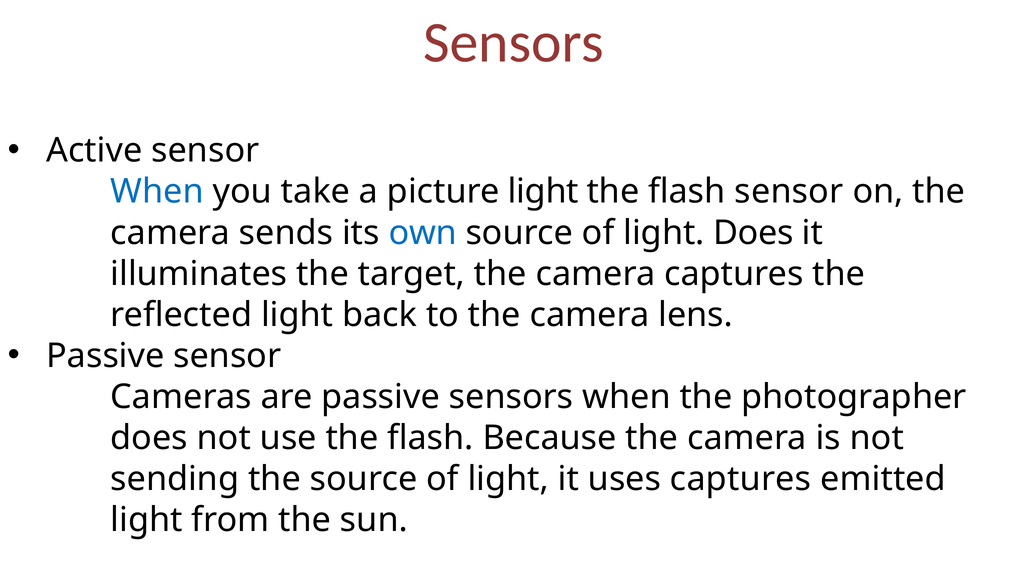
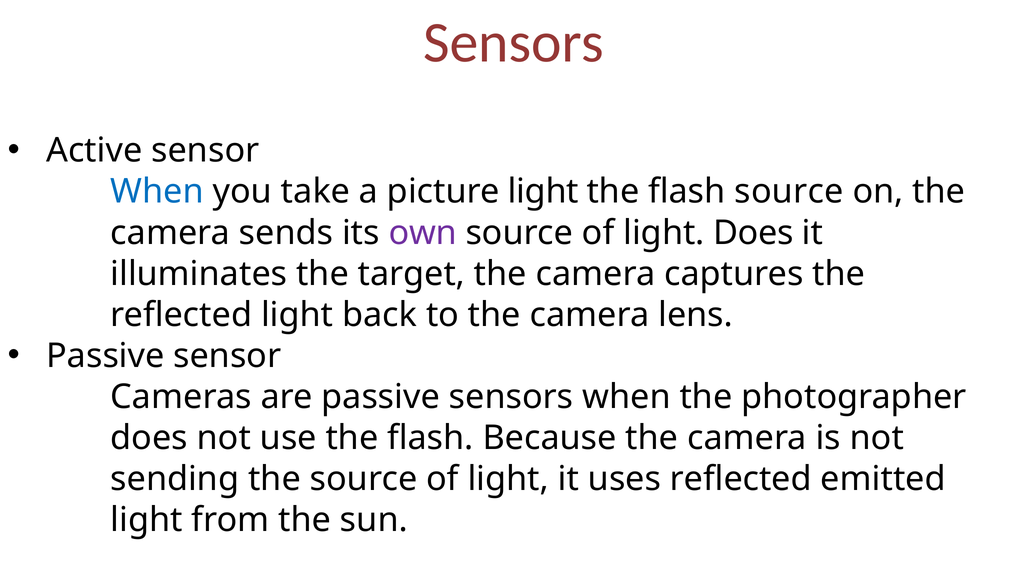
flash sensor: sensor -> source (789, 192)
own colour: blue -> purple (423, 233)
uses captures: captures -> reflected (741, 479)
